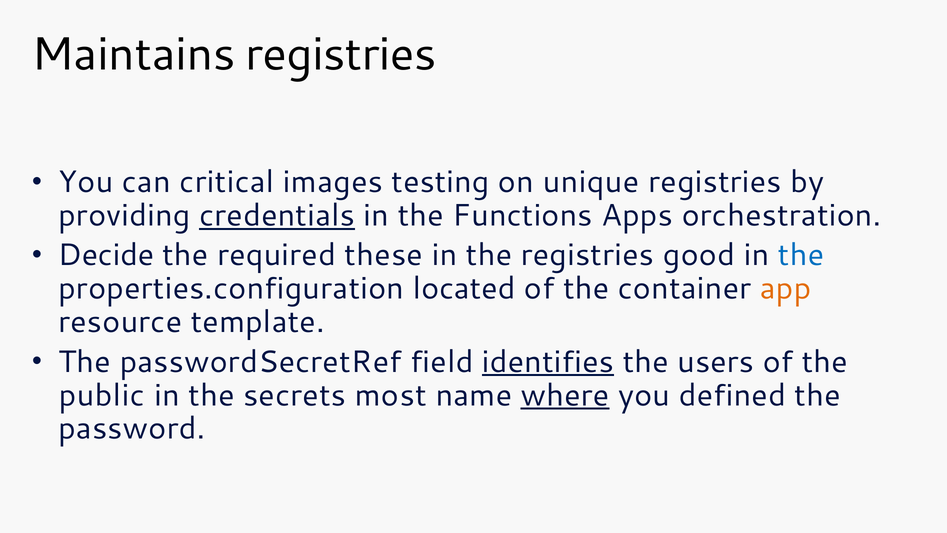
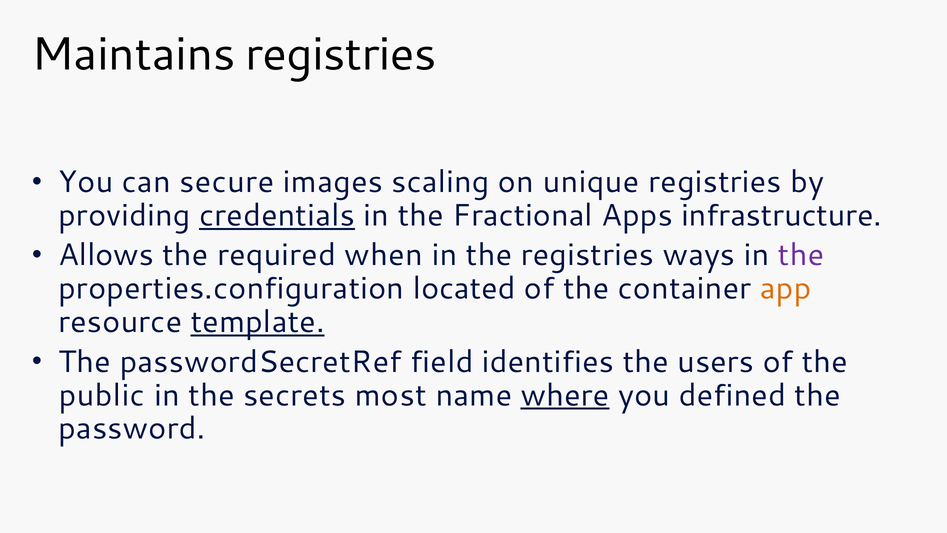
critical: critical -> secure (227, 182)
testing: testing -> scaling (441, 182)
Functions: Functions -> Fractional (523, 215)
orchestration: orchestration -> infrastructure (782, 215)
Decide: Decide -> Allows (106, 255)
these: these -> when (384, 255)
good: good -> ways (699, 255)
the colour: blue -> purple (801, 255)
template underline: none -> present (258, 322)
identifies underline: present -> none (548, 362)
